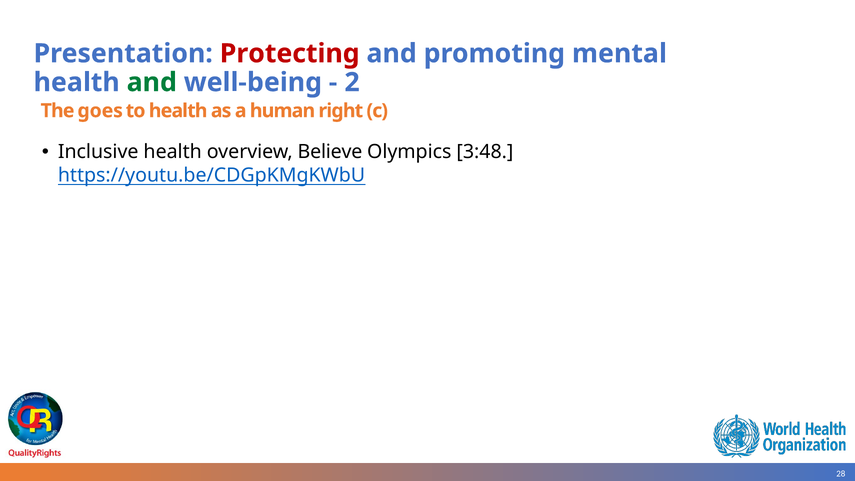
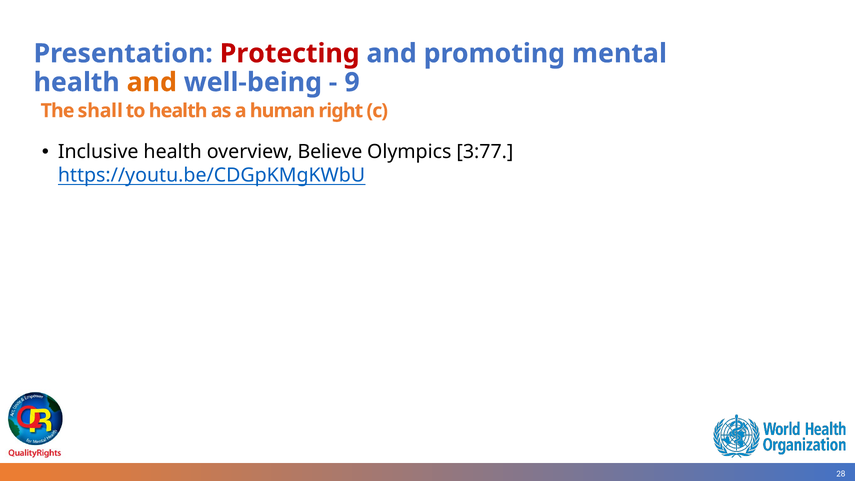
and colour: green -> orange (152, 82)
2: 2 -> 9 (352, 82)
goes: goes -> shall (100, 111)
3:48: 3:48 -> 3:77 (485, 152)
